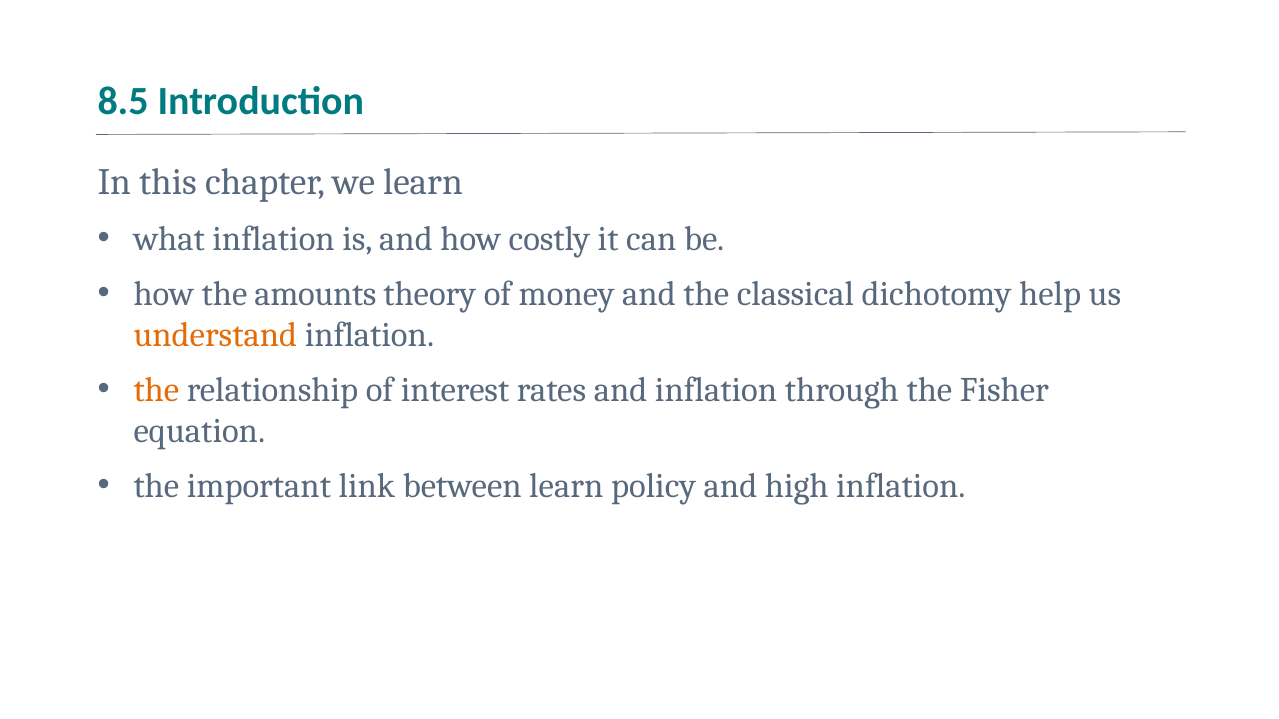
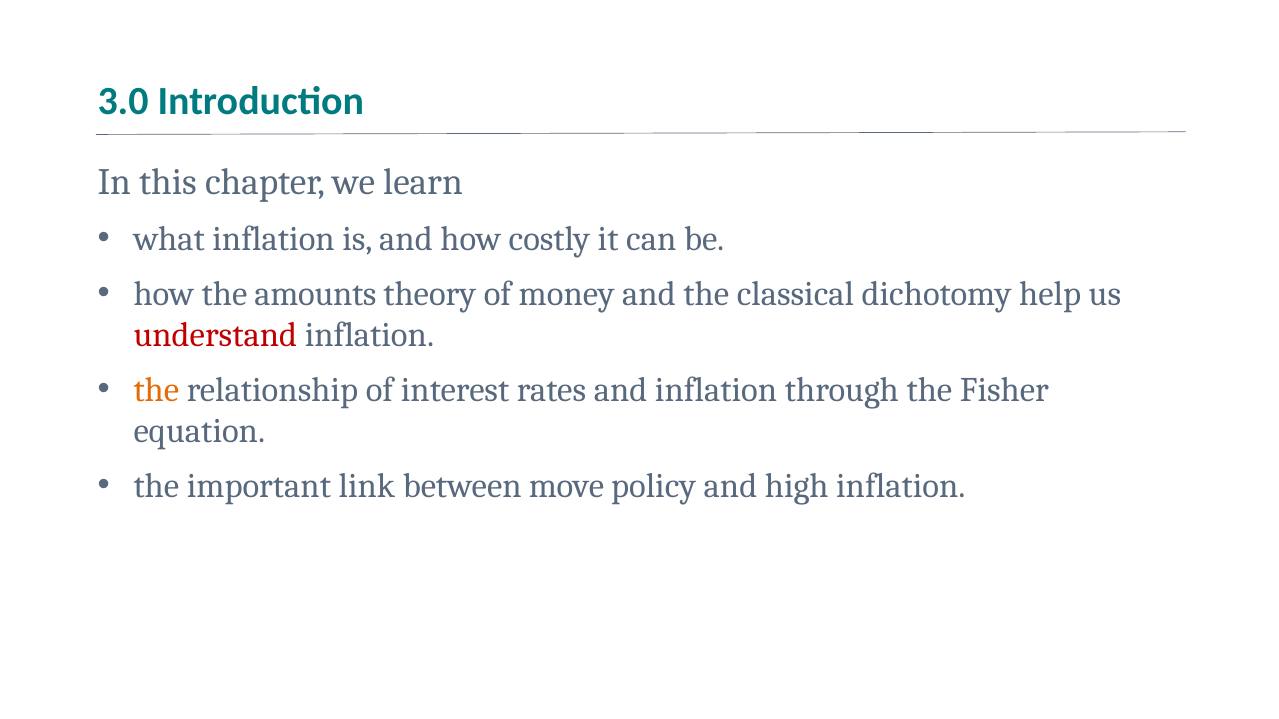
8.5: 8.5 -> 3.0 (123, 101)
understand colour: orange -> red (215, 335)
between learn: learn -> move (567, 487)
